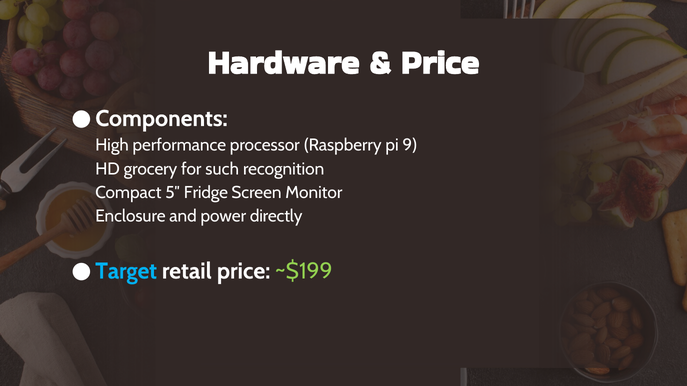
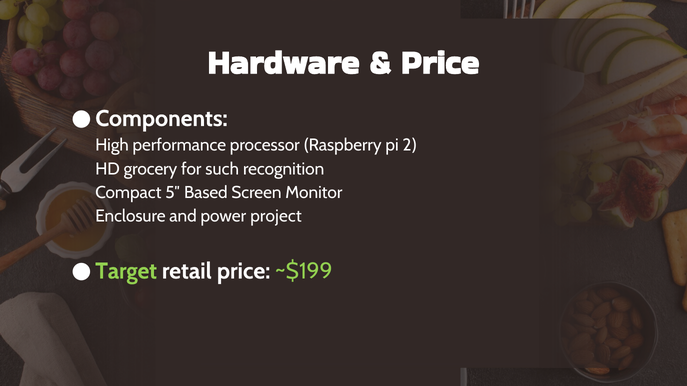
9: 9 -> 2 (410, 145)
Fridge: Fridge -> Based (206, 193)
directly: directly -> project (276, 216)
Target colour: light blue -> light green (126, 271)
